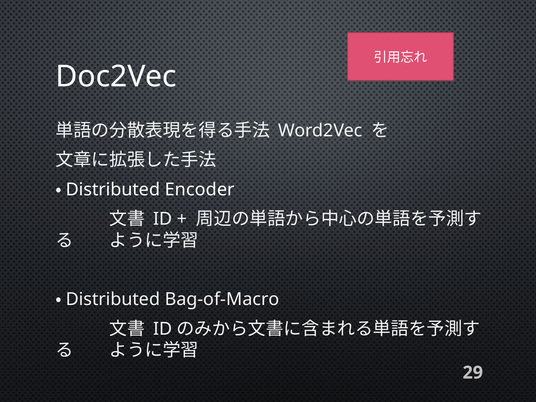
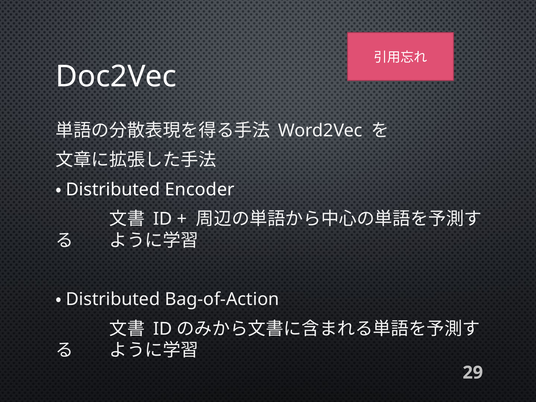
Bag-of-Macro: Bag-of-Macro -> Bag-of-Action (222, 299)
